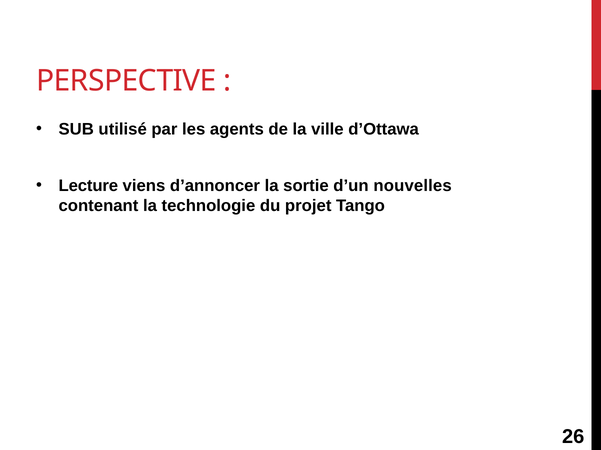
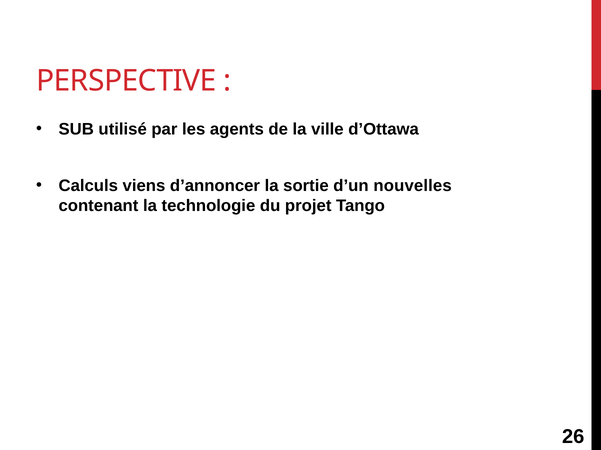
Lecture: Lecture -> Calculs (88, 186)
